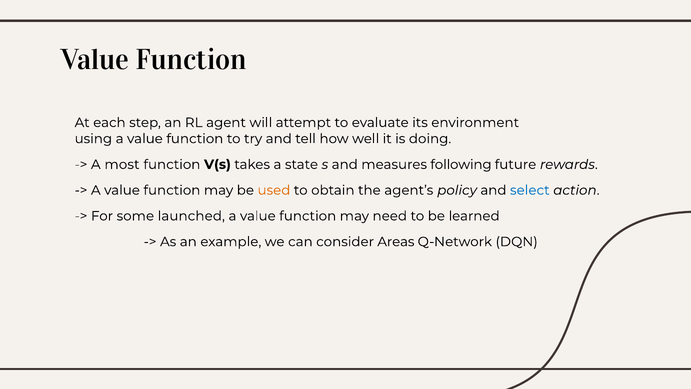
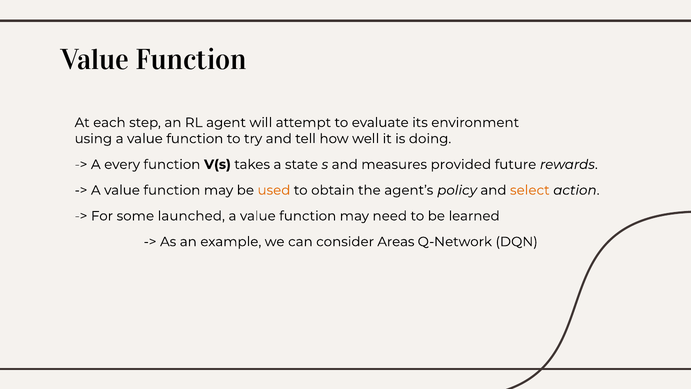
most: most -> every (122, 164)
following: following -> provided (461, 164)
select colour: blue -> orange (530, 190)
